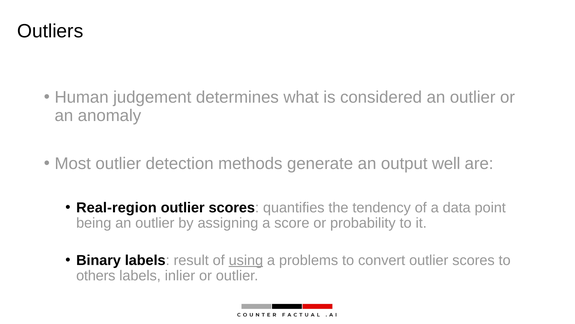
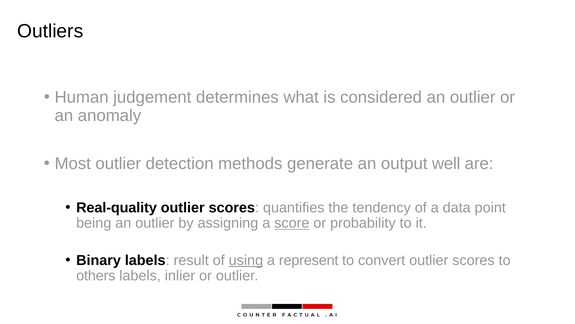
Real-region: Real-region -> Real-quality (117, 207)
score underline: none -> present (292, 223)
problems: problems -> represent (309, 260)
